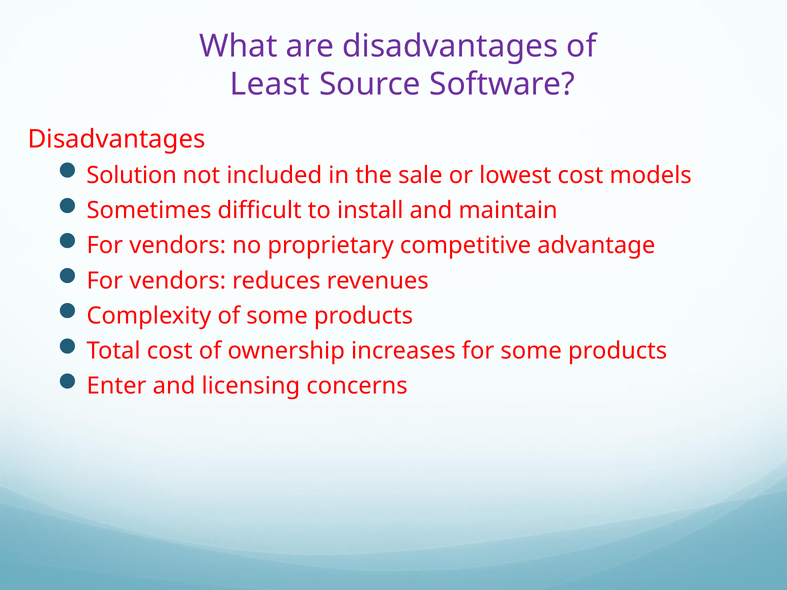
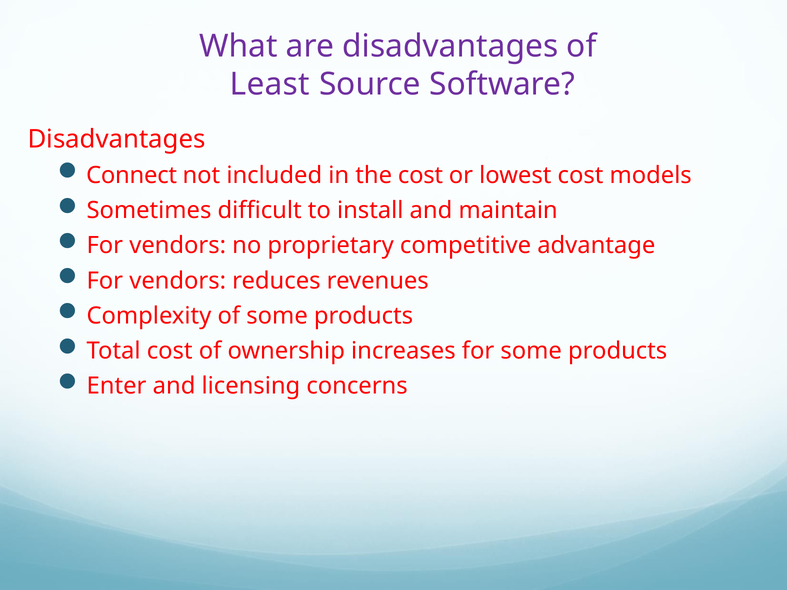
Solution: Solution -> Connect (132, 175)
the sale: sale -> cost (421, 175)
